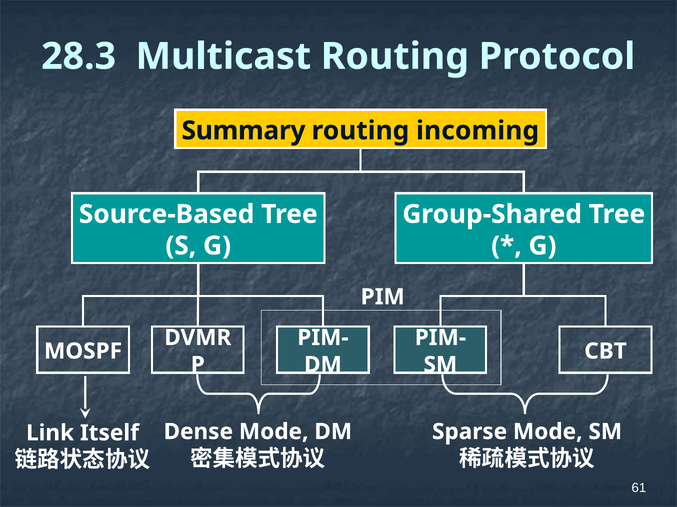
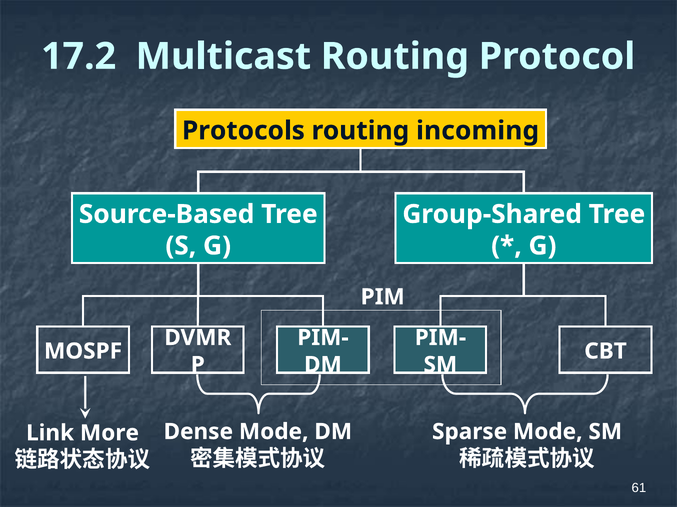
28.3: 28.3 -> 17.2 (79, 57)
Summary: Summary -> Protocols (243, 131)
Itself: Itself -> More (109, 434)
